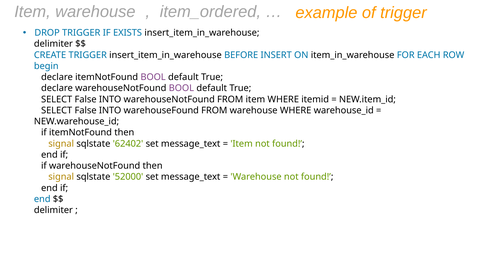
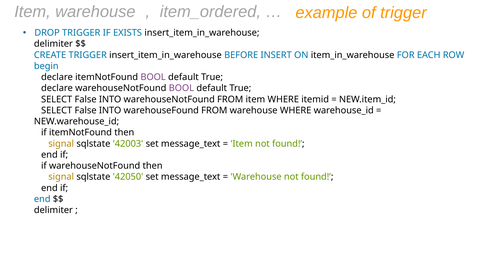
62402: 62402 -> 42003 (128, 144)
52000: 52000 -> 42050 (128, 177)
